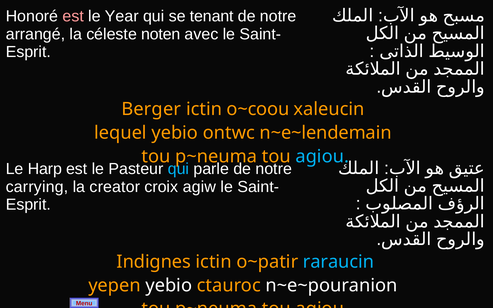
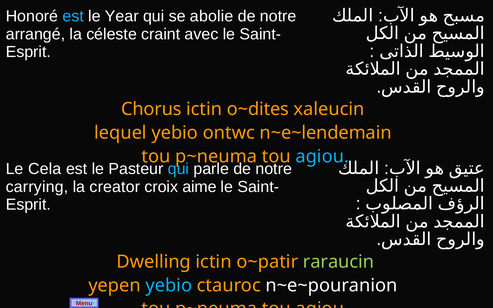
est colour: pink -> light blue (73, 16)
tenant: tenant -> abolie (212, 16)
noten: noten -> craint (161, 34)
Berger: Berger -> Chorus (151, 109)
o~coou: o~coou -> o~dites (258, 109)
Harp: Harp -> Cela (45, 169)
agiw: agiw -> aime (199, 187)
Indignes: Indignes -> Dwelling (154, 262)
raraucin colour: light blue -> light green (338, 262)
yebio colour: white -> light blue (169, 285)
